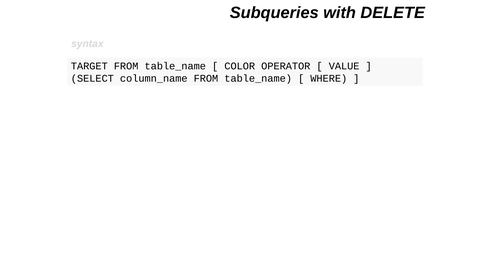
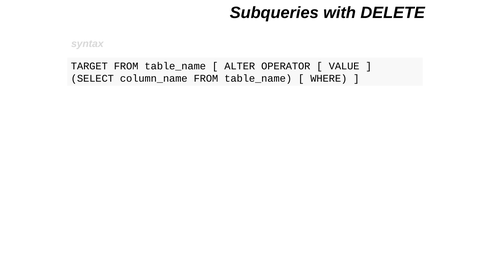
COLOR: COLOR -> ALTER (240, 66)
